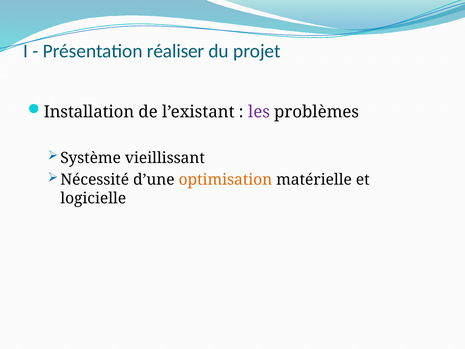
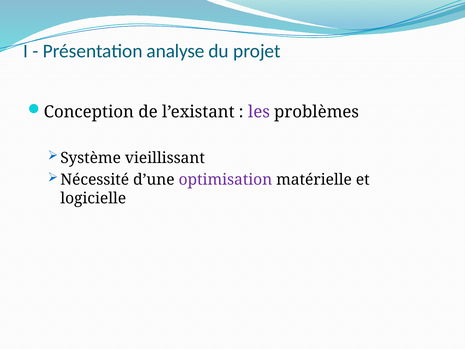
réaliser: réaliser -> analyse (176, 51)
Installation: Installation -> Conception (89, 112)
optimisation colour: orange -> purple (225, 180)
